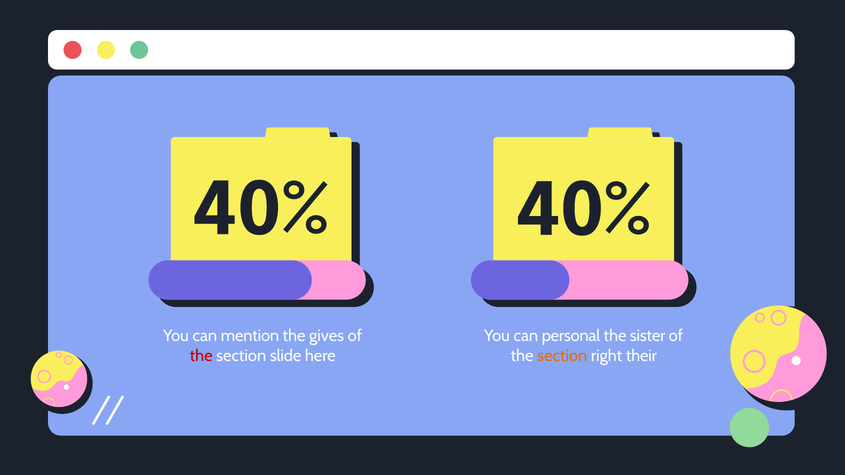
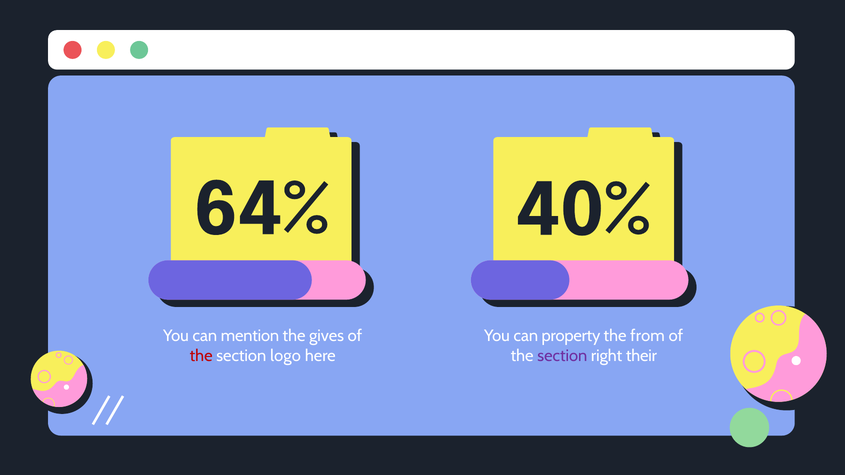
40%: 40% -> 64% (261, 210)
personal: personal -> property (571, 336)
sister: sister -> from (647, 336)
slide: slide -> logo (286, 356)
section colour: orange -> purple (562, 356)
